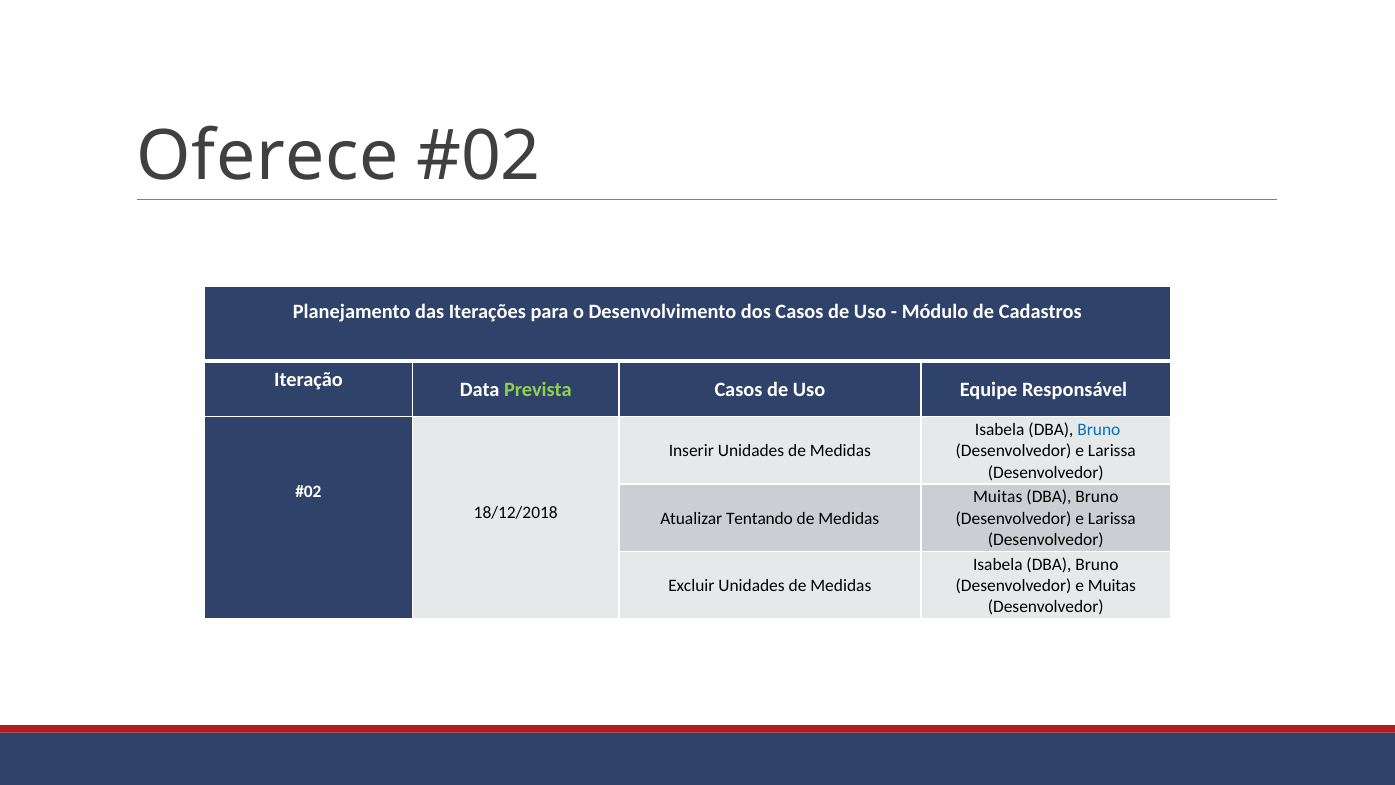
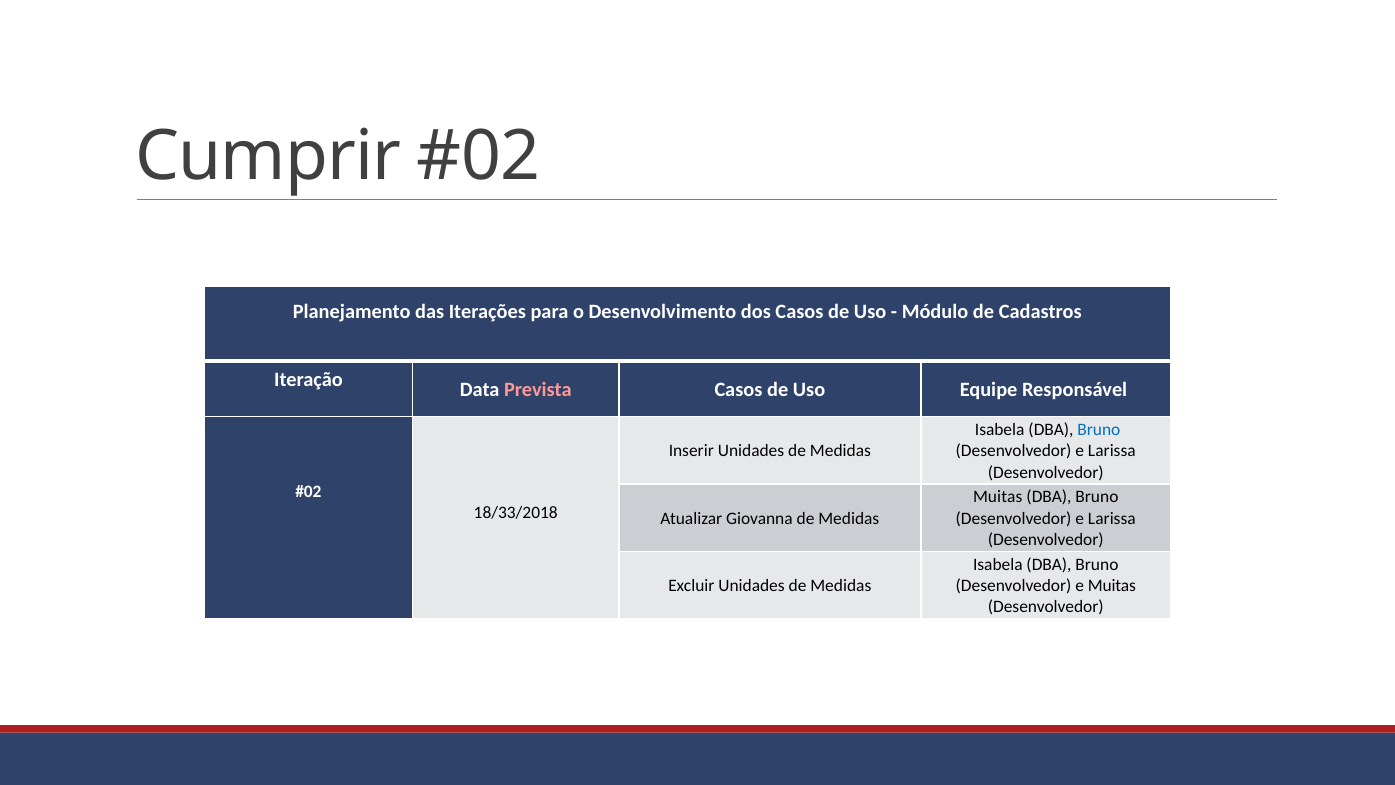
Oferece: Oferece -> Cumprir (268, 156)
Prevista colour: light green -> pink (538, 389)
18/12/2018: 18/12/2018 -> 18/33/2018 (516, 512)
Tentando: Tentando -> Giovanna (759, 518)
